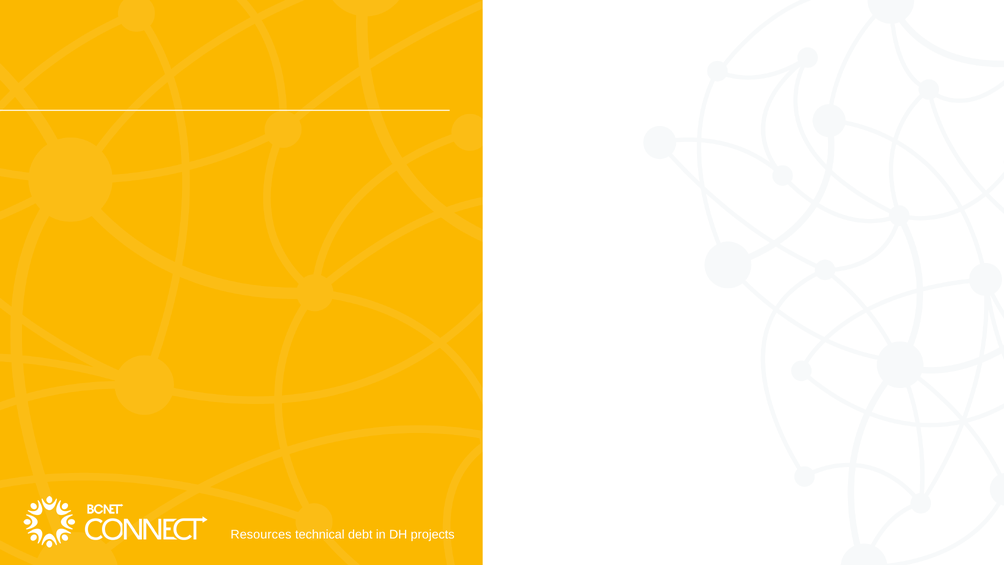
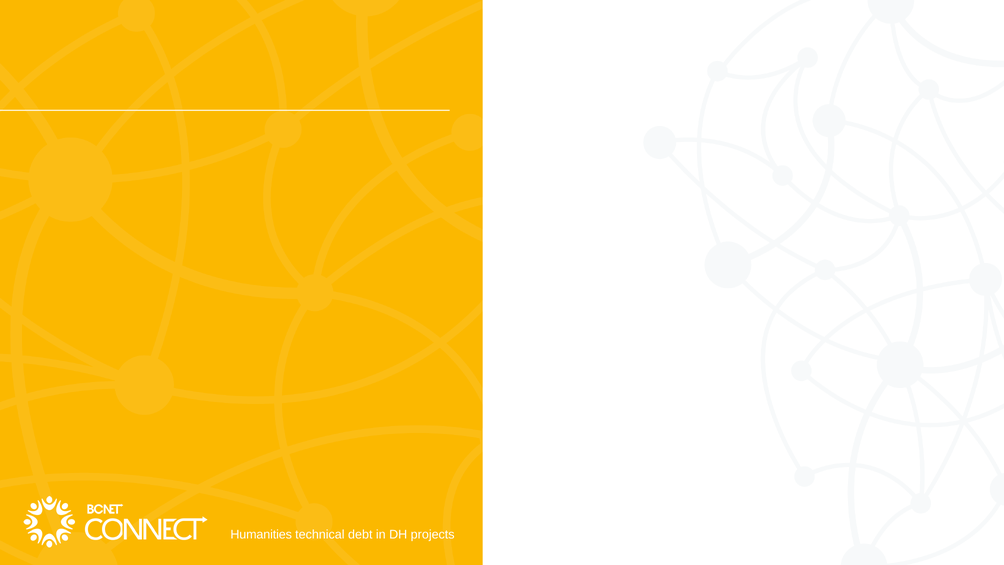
Resources: Resources -> Humanities (261, 534)
